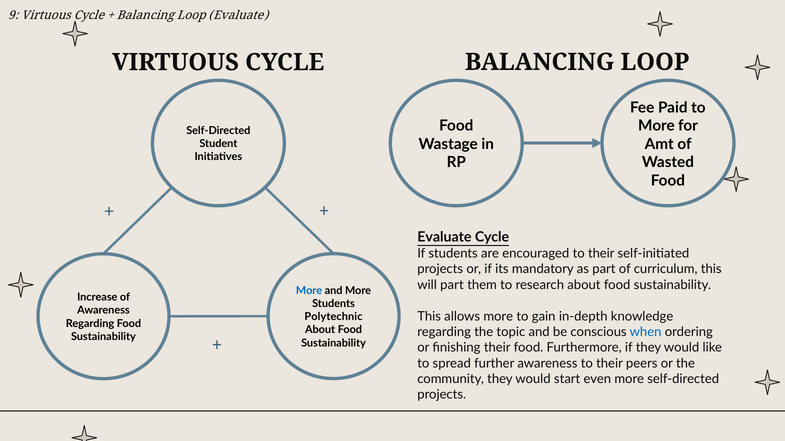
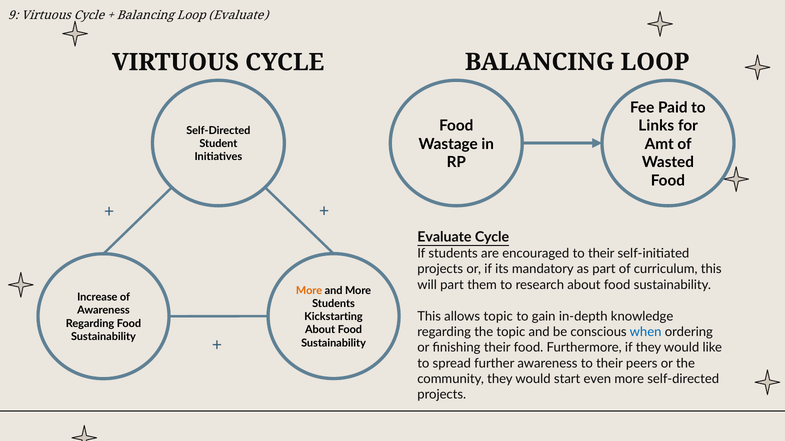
More: More -> Links (656, 126)
More colour: blue -> orange (309, 291)
allows more: more -> topic (498, 317)
Polytechnic: Polytechnic -> Kickstarting (334, 317)
